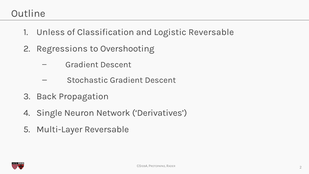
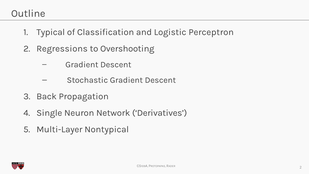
Unless: Unless -> Typical (51, 32)
Logistic Reversable: Reversable -> Perceptron (211, 32)
Multi-Layer Reversable: Reversable -> Nontypical (107, 129)
